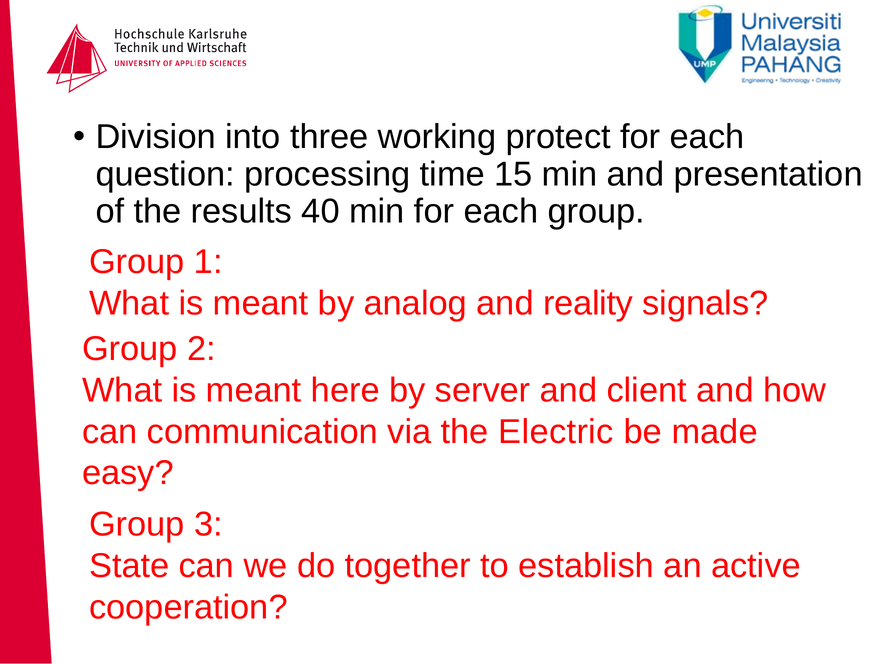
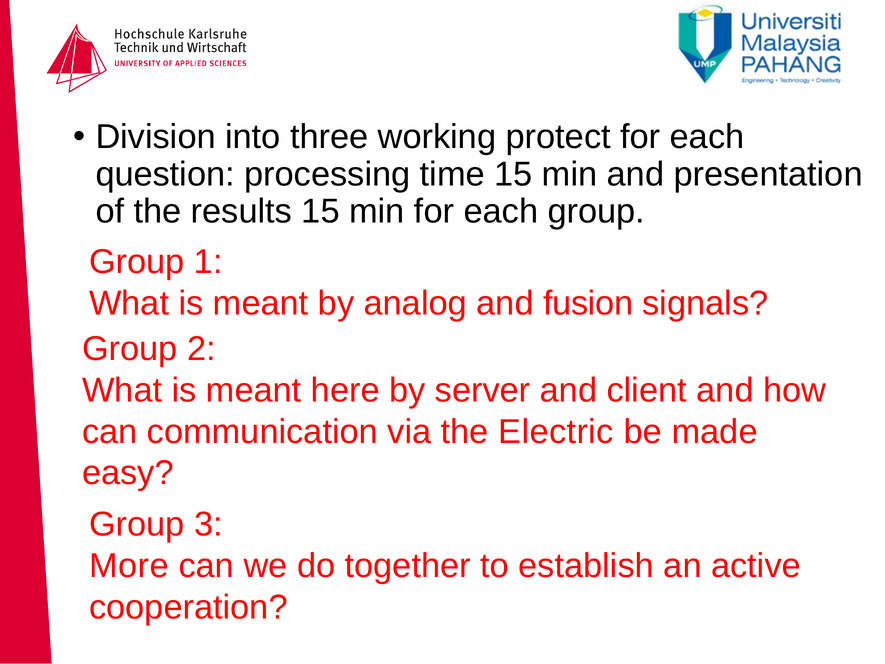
results 40: 40 -> 15 (321, 211)
reality: reality -> fusion (588, 303)
State: State -> More (129, 566)
